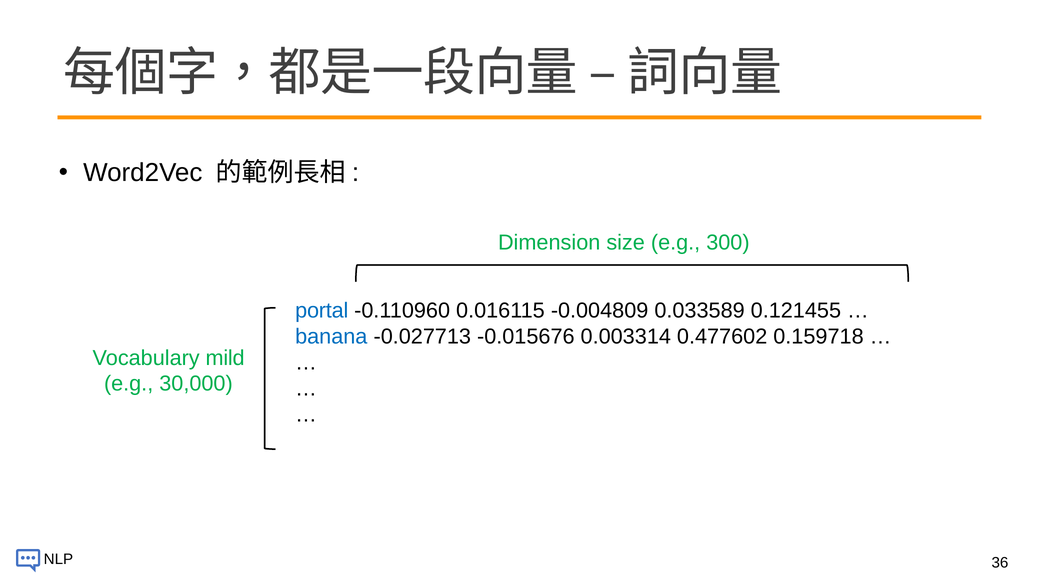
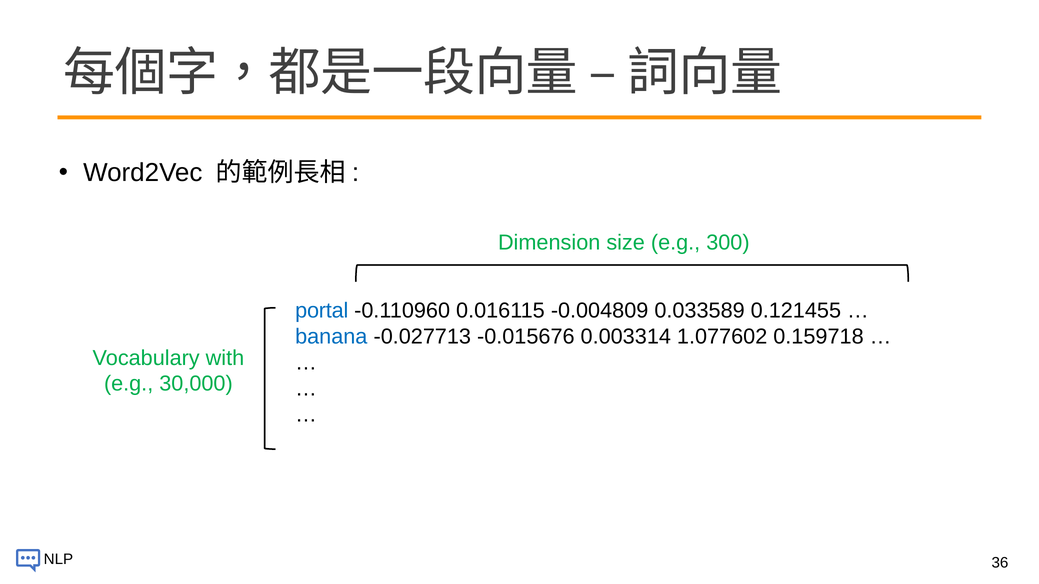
0.477602: 0.477602 -> 1.077602 (722, 337)
mild: mild -> with (225, 358)
